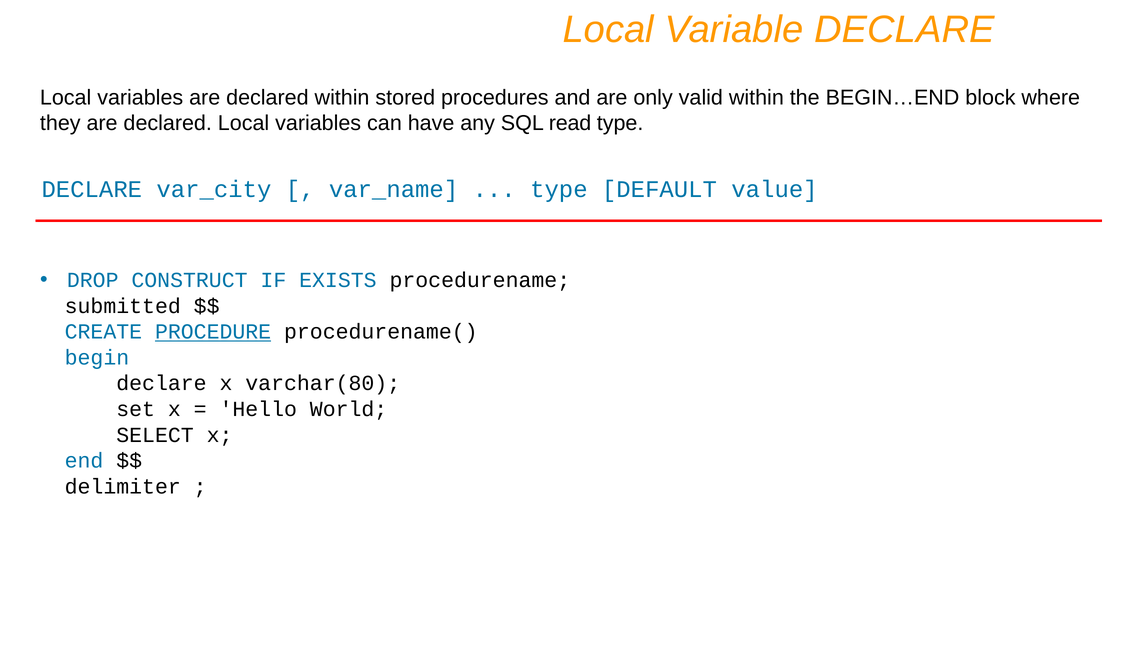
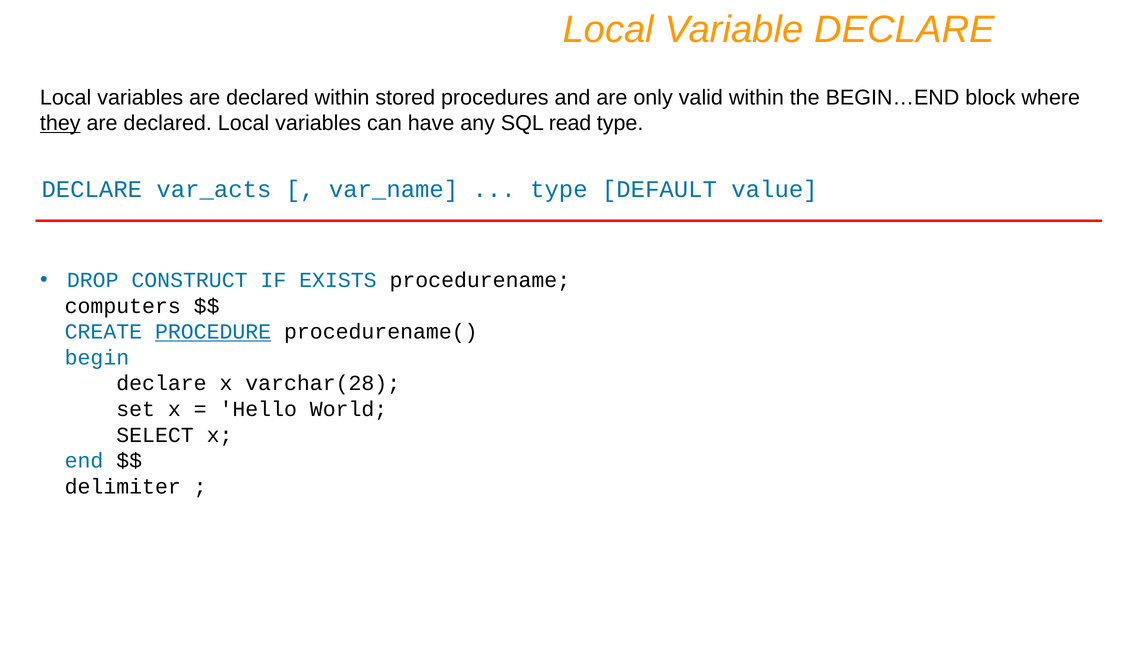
they underline: none -> present (60, 123)
var_city: var_city -> var_acts (214, 190)
submitted: submitted -> computers (123, 306)
varchar(80: varchar(80 -> varchar(28 (323, 383)
